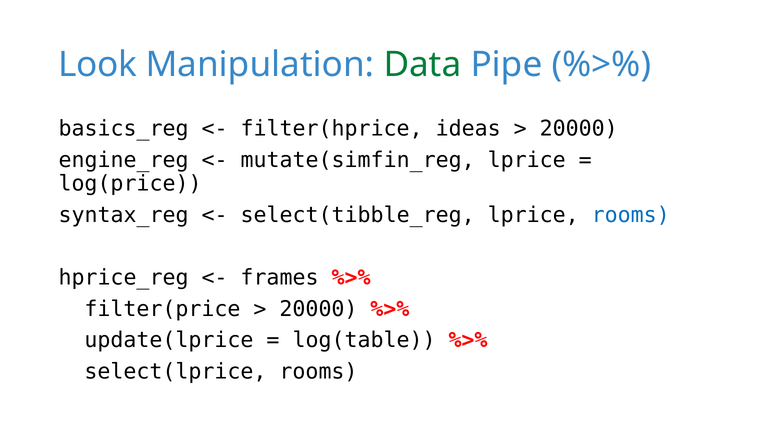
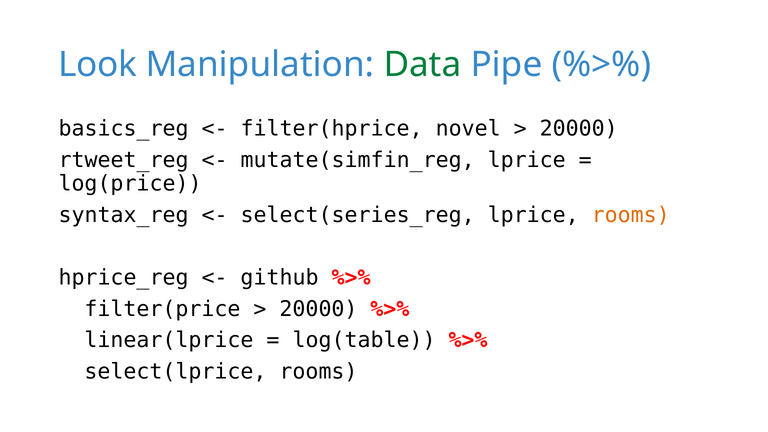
ideas: ideas -> novel (468, 129)
engine_reg: engine_reg -> rtweet_reg (124, 160)
select(tibble_reg: select(tibble_reg -> select(series_reg (358, 215)
rooms colour: blue -> orange (631, 215)
frames: frames -> github (280, 278)
update(lprice: update(lprice -> linear(lprice (169, 340)
